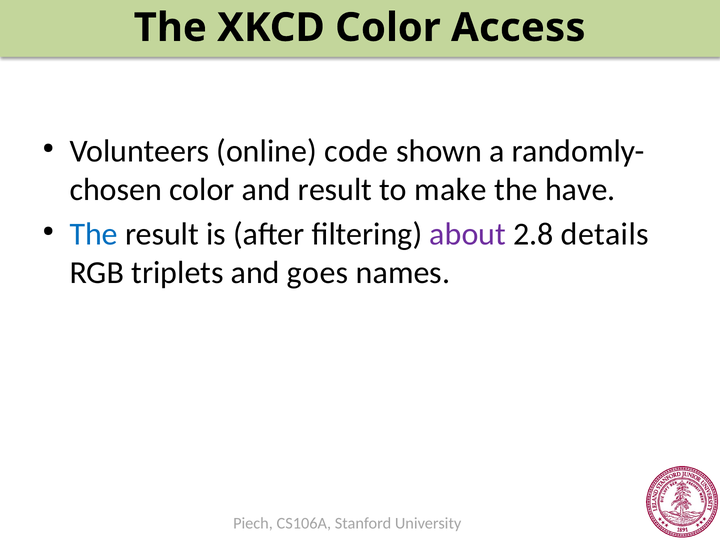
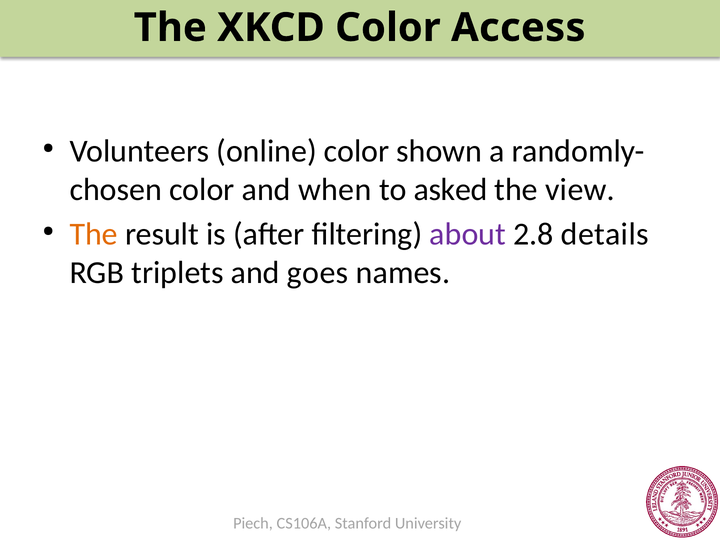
online code: code -> color (357, 151)
and result: result -> when (335, 189)
make: make -> asked (451, 189)
have: have -> view (580, 189)
The colour: blue -> orange (94, 234)
